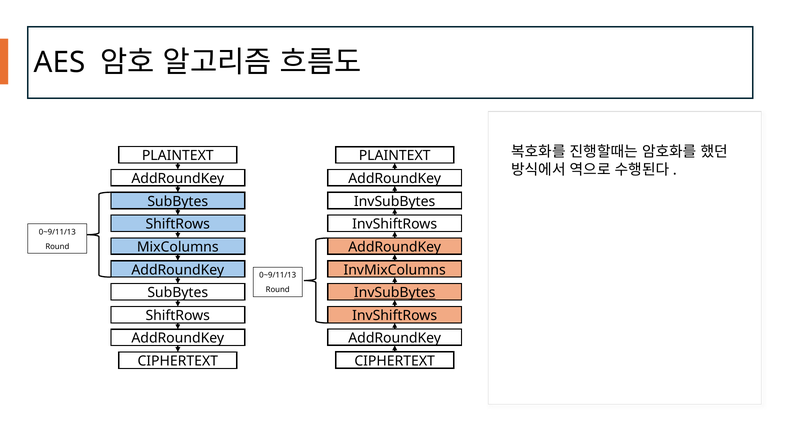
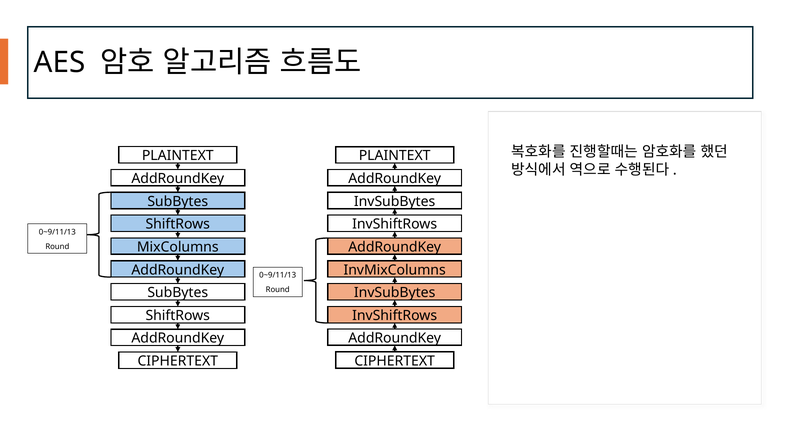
InvSubBytes underline: present -> none (395, 293)
